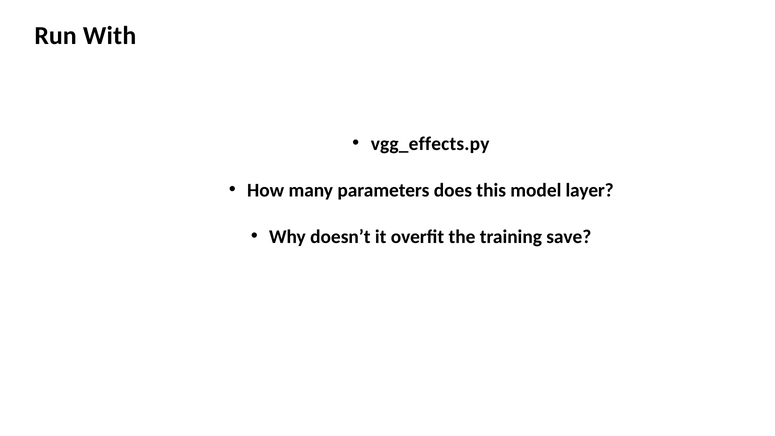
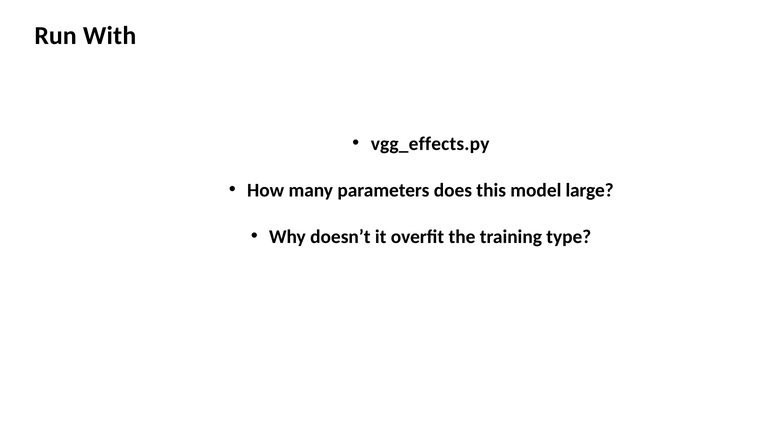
layer: layer -> large (590, 190)
save: save -> type (569, 237)
